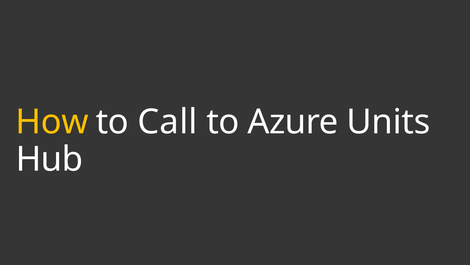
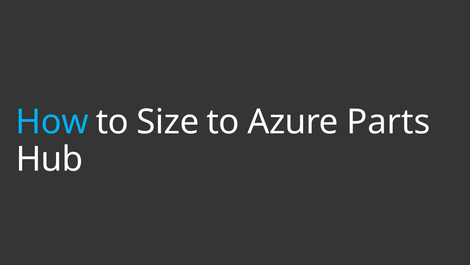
How colour: yellow -> light blue (52, 122)
Call: Call -> Size (168, 122)
Units: Units -> Parts (388, 122)
